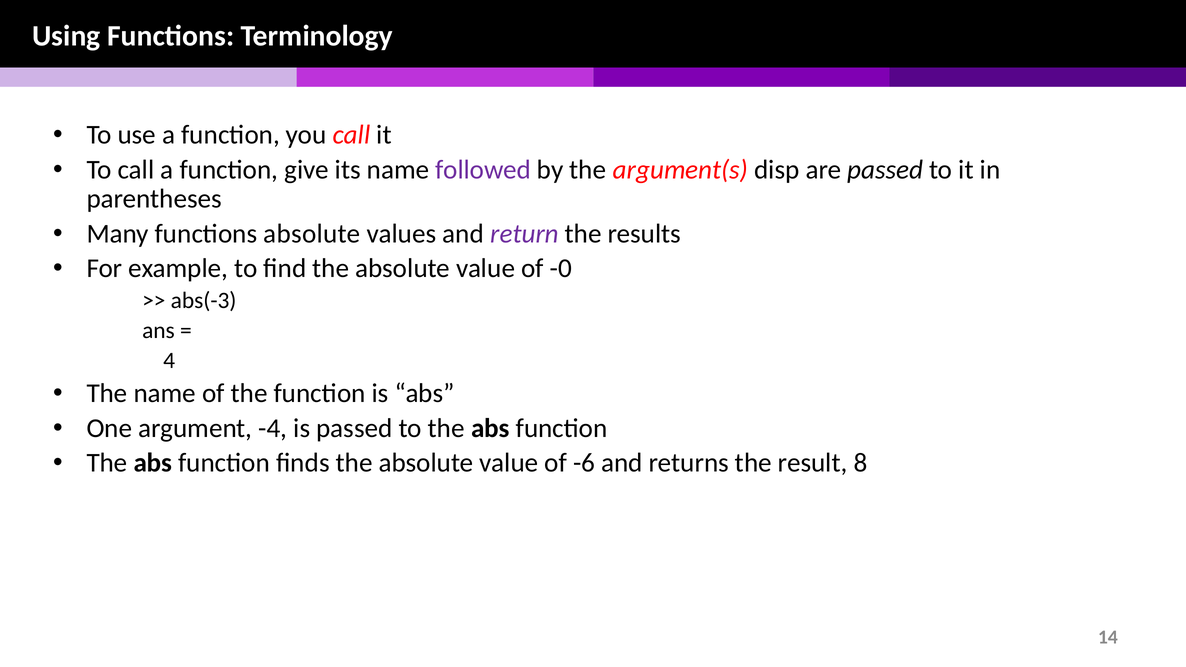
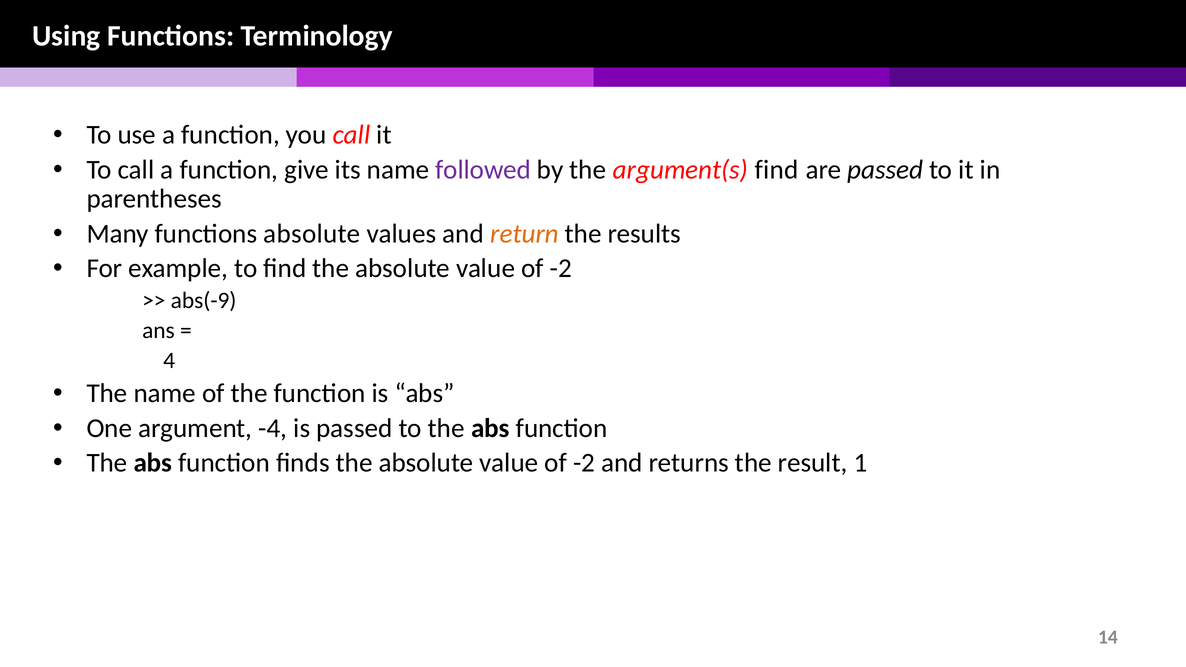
argument(s disp: disp -> find (777, 170)
return colour: purple -> orange (525, 234)
-0: -0 -> -2 (561, 269)
abs(-3: abs(-3 -> abs(-9 (204, 301)
-6: -6 -> -2 (584, 463)
8: 8 -> 1 (860, 463)
